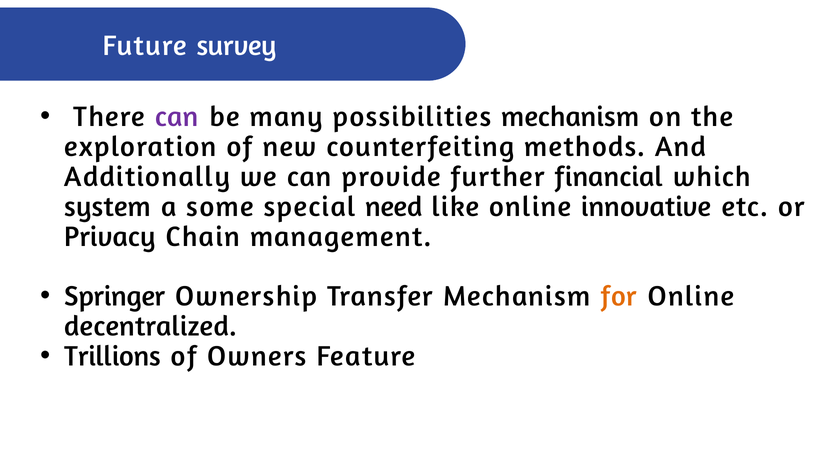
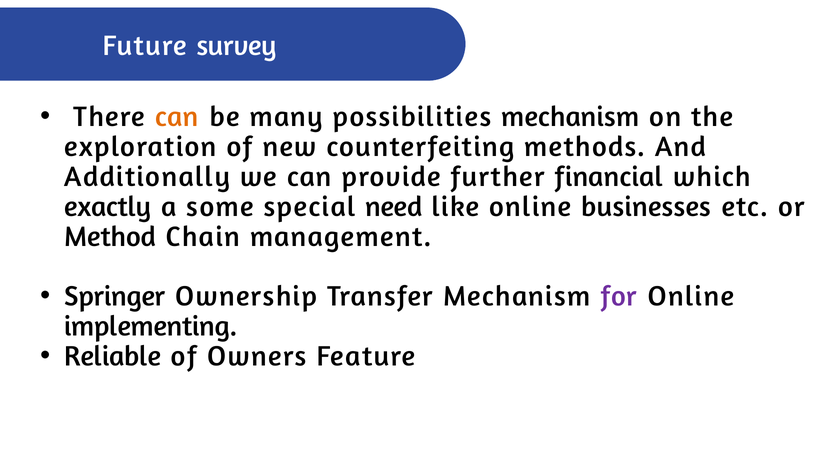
can colour: purple -> orange (177, 117)
system: system -> exactly (108, 207)
innovative: innovative -> businesses (646, 207)
Privacy: Privacy -> Method (110, 237)
for colour: orange -> purple (619, 296)
decentralized: decentralized -> implementing (151, 326)
Trillions: Trillions -> Reliable (113, 356)
